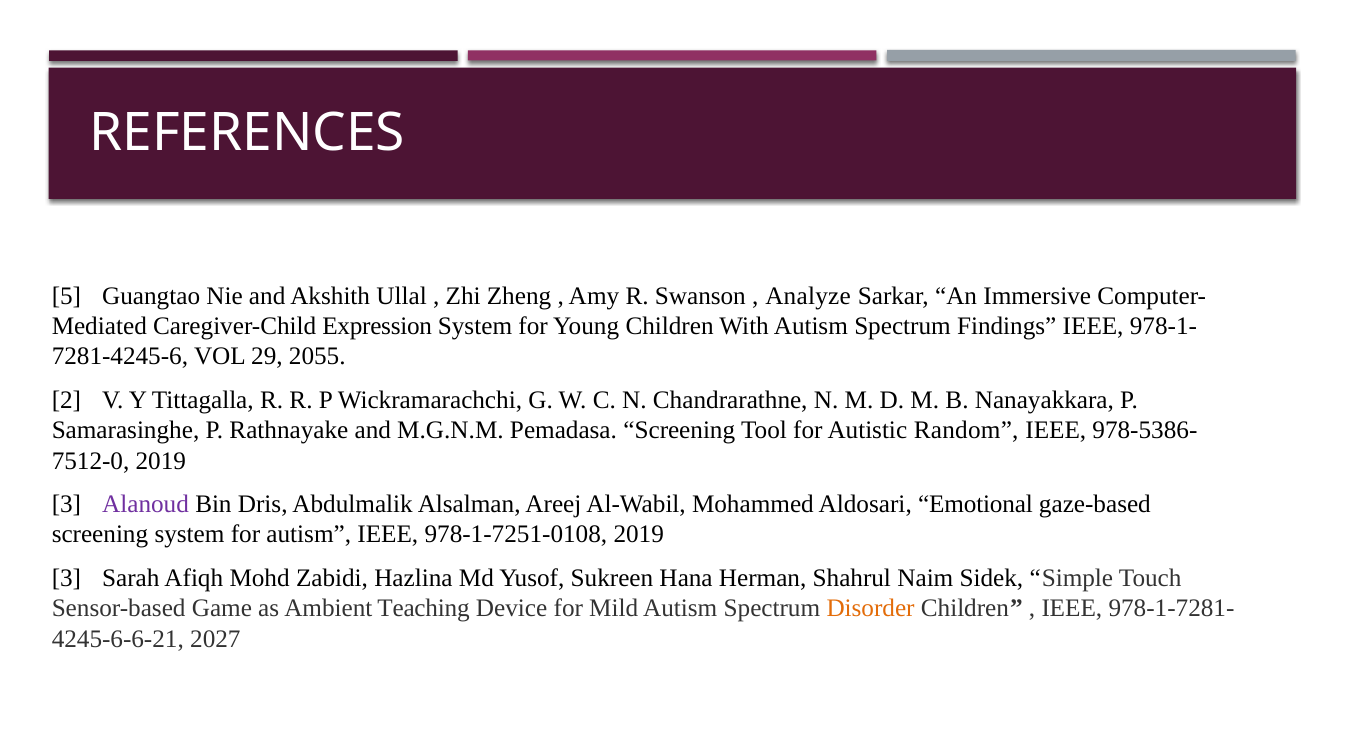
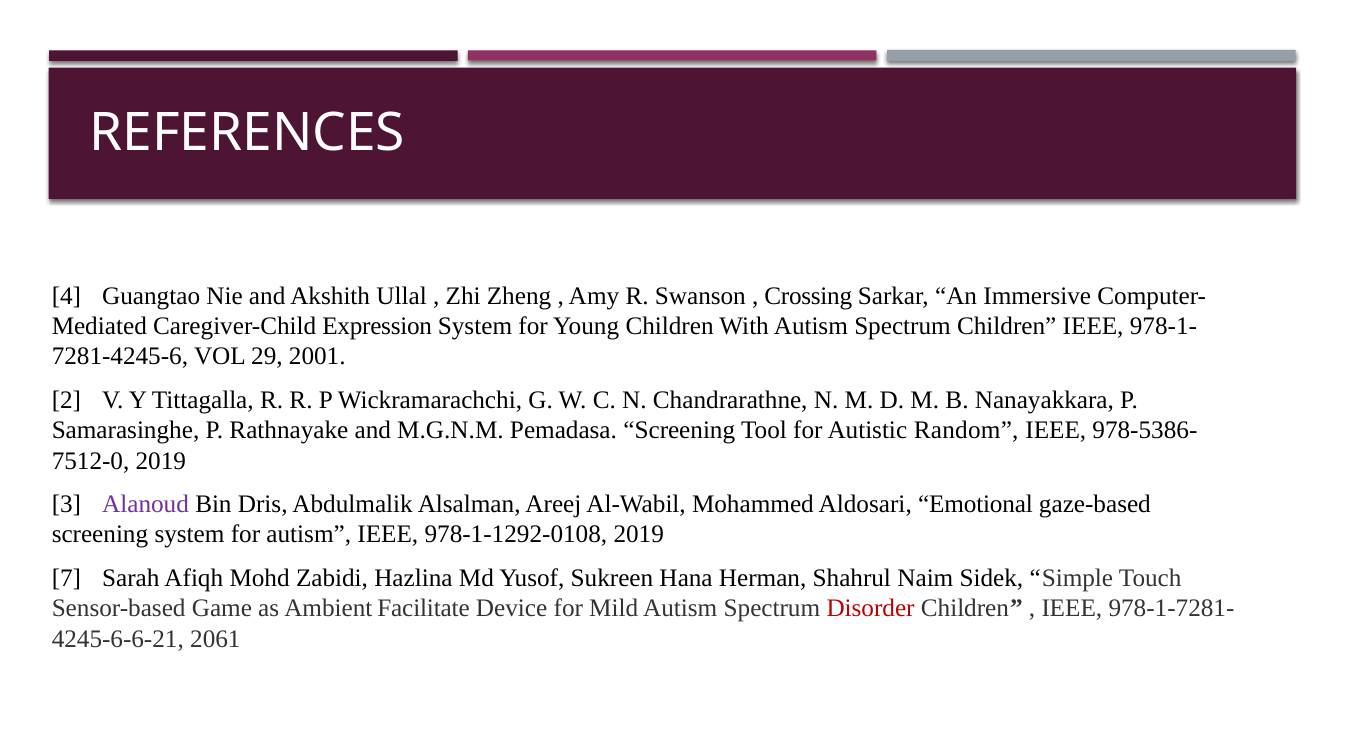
5: 5 -> 4 (66, 296)
Analyze: Analyze -> Crossing (808, 296)
Spectrum Findings: Findings -> Children (1007, 327)
2055: 2055 -> 2001 (317, 357)
978-1-7251-0108: 978-1-7251-0108 -> 978-1-1292-0108 (516, 535)
3: 3 -> 7 (66, 579)
Teaching: Teaching -> Facilitate (424, 609)
Disorder colour: orange -> red (871, 609)
2027: 2027 -> 2061 (215, 639)
